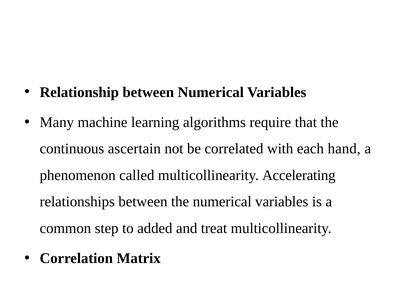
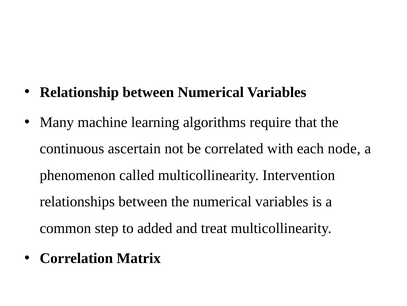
hand: hand -> node (344, 148)
Accelerating: Accelerating -> Intervention (299, 175)
